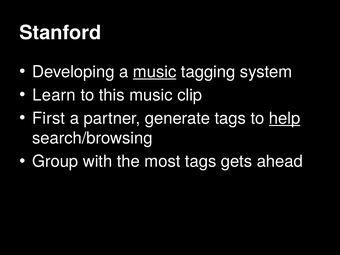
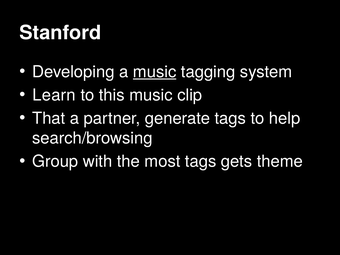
First: First -> That (49, 118)
help underline: present -> none (285, 118)
ahead: ahead -> theme (280, 161)
